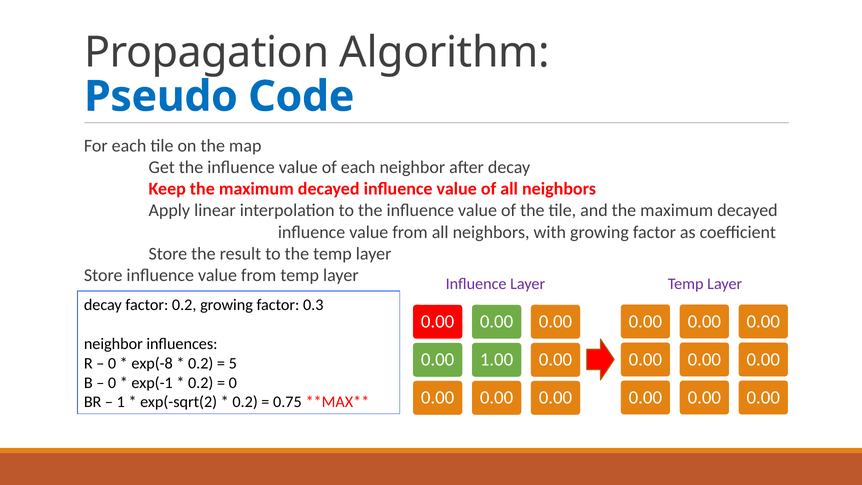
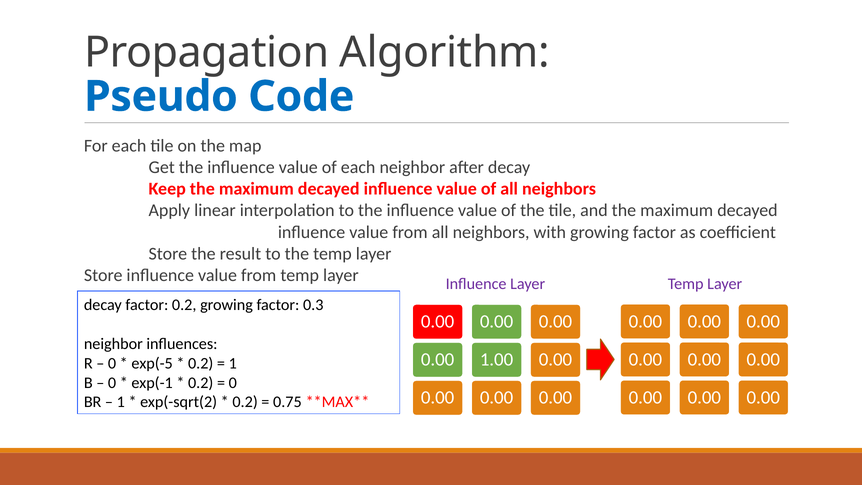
exp(-8: exp(-8 -> exp(-5 (152, 363)
5: 5 -> 1 (233, 363)
